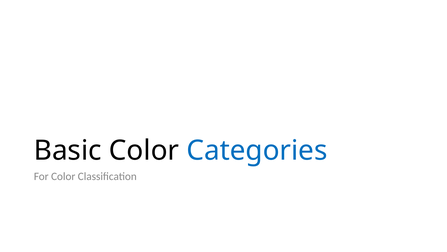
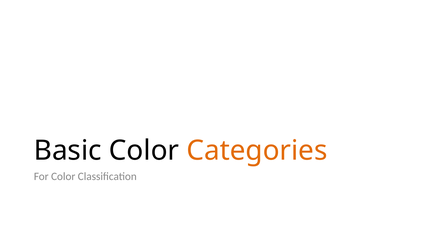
Categories colour: blue -> orange (257, 150)
